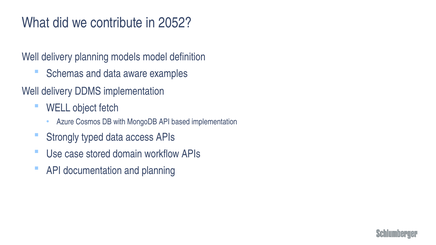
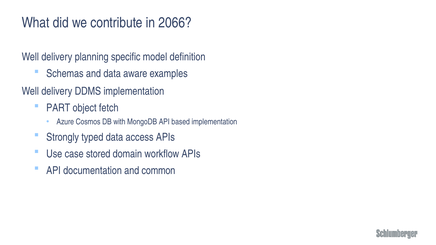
2052: 2052 -> 2066 (175, 23)
models: models -> specific (126, 57)
WELL: WELL -> PART (58, 108)
and planning: planning -> common (158, 171)
